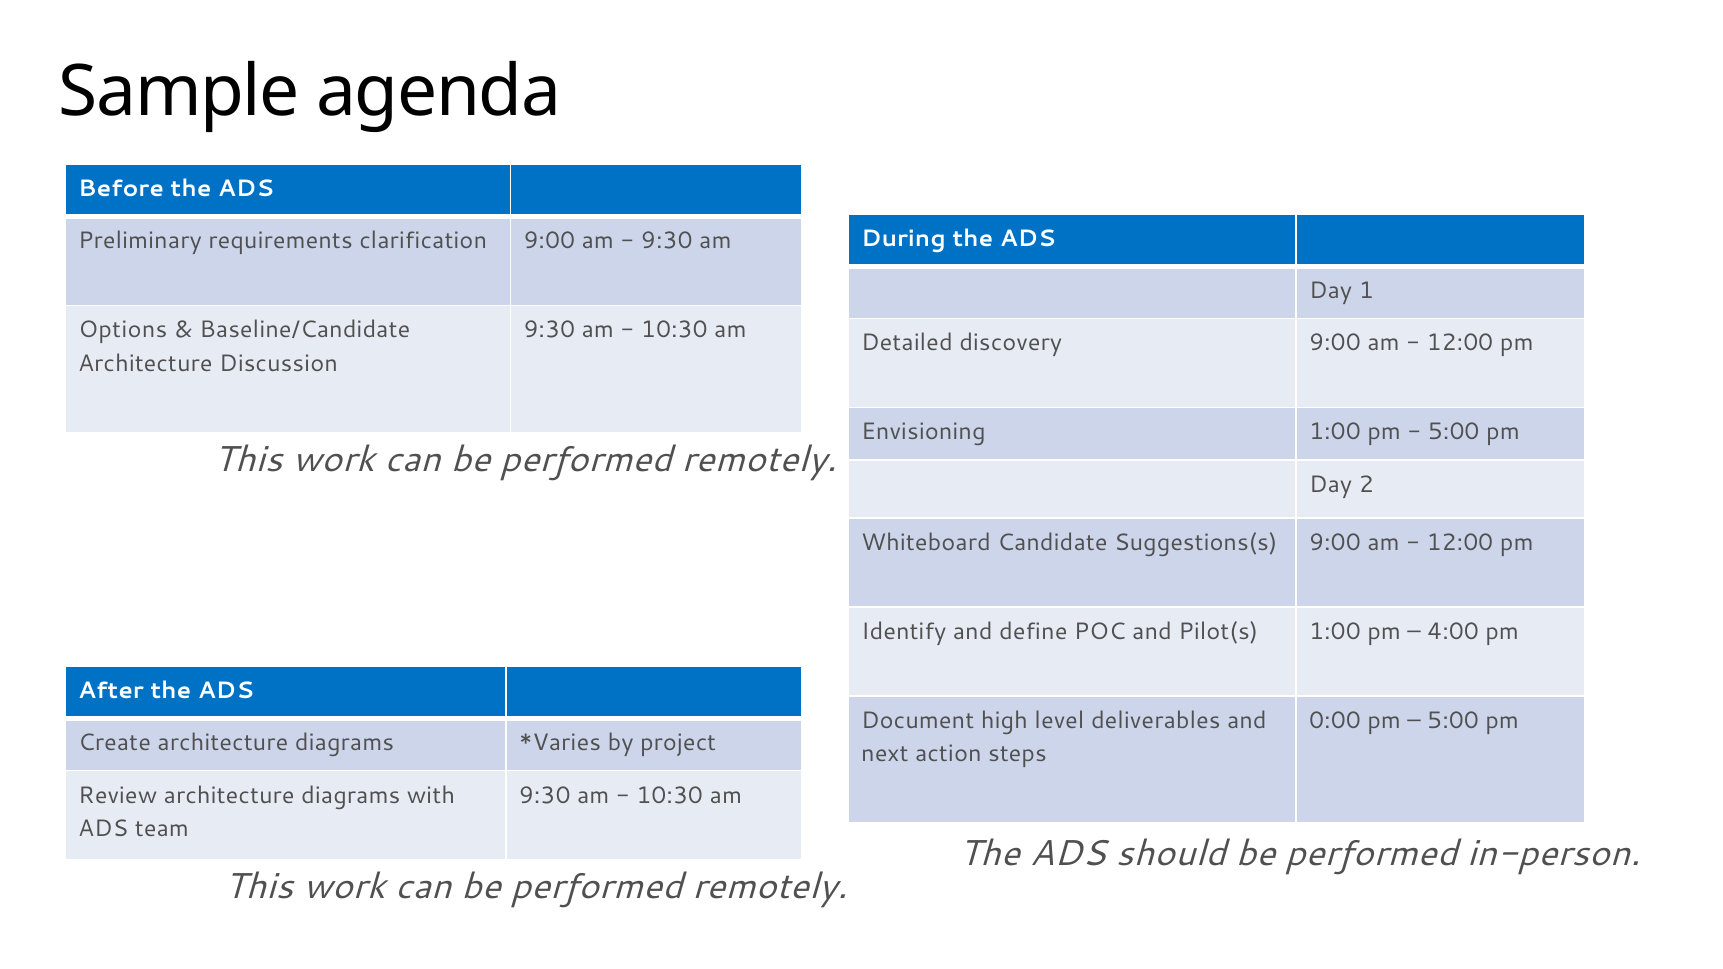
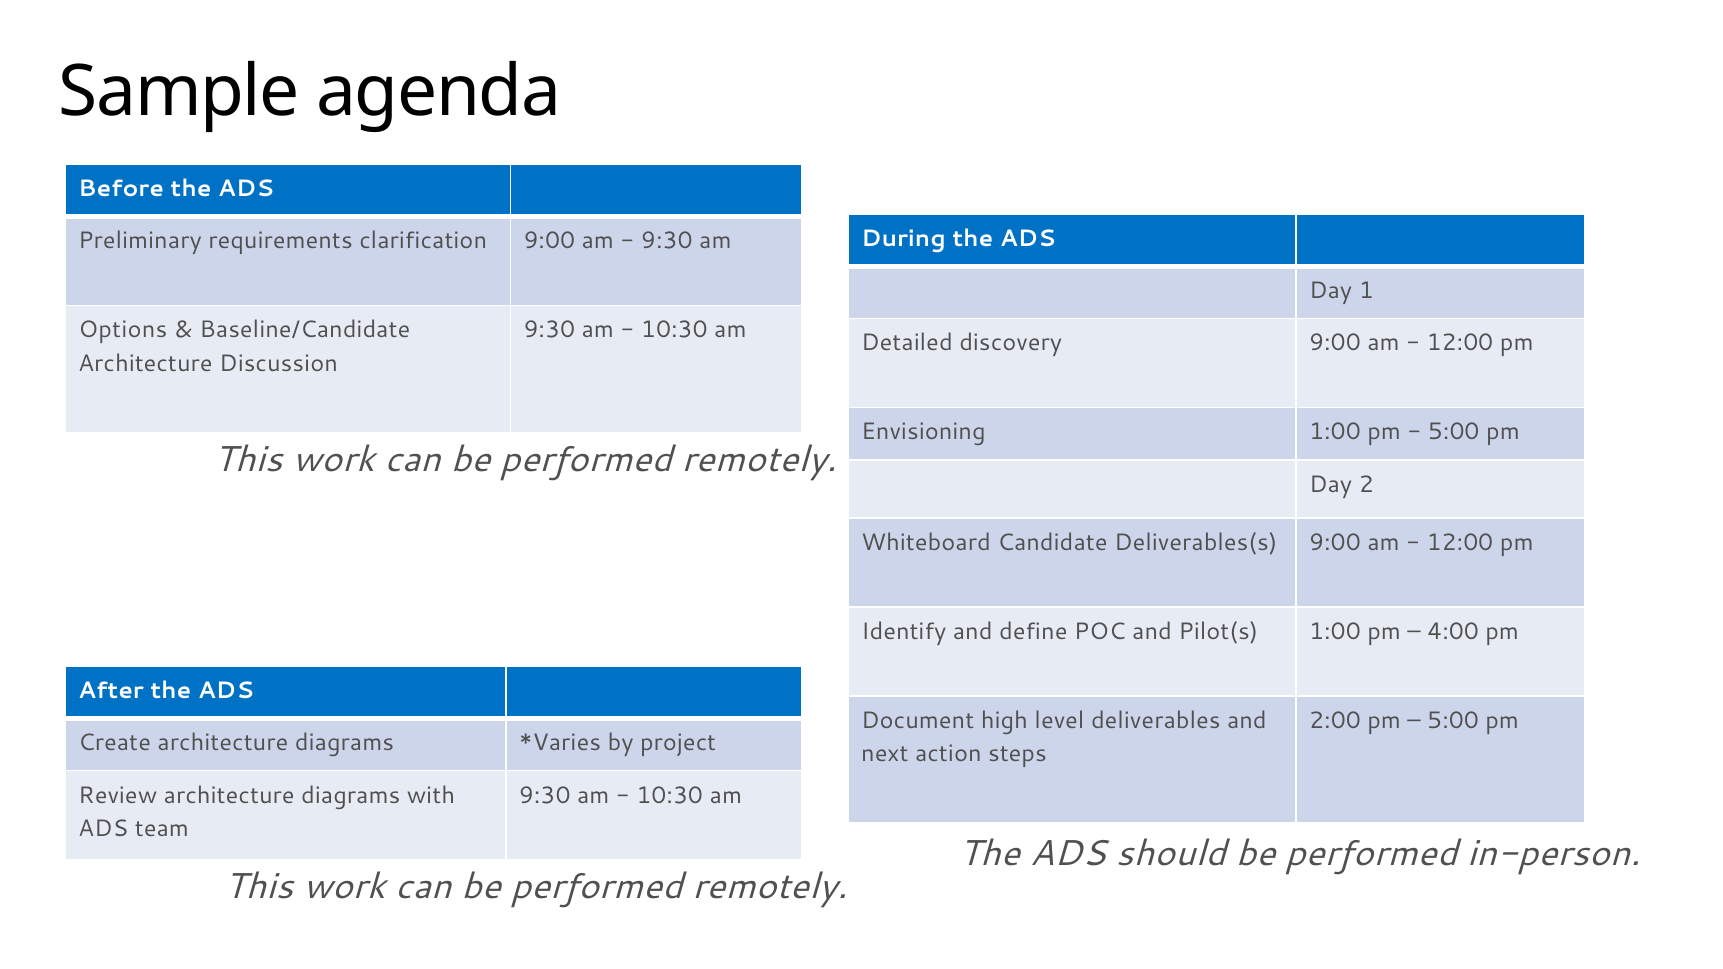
Suggestions(s: Suggestions(s -> Deliverables(s (1196, 543)
0:00: 0:00 -> 2:00 (1335, 721)
